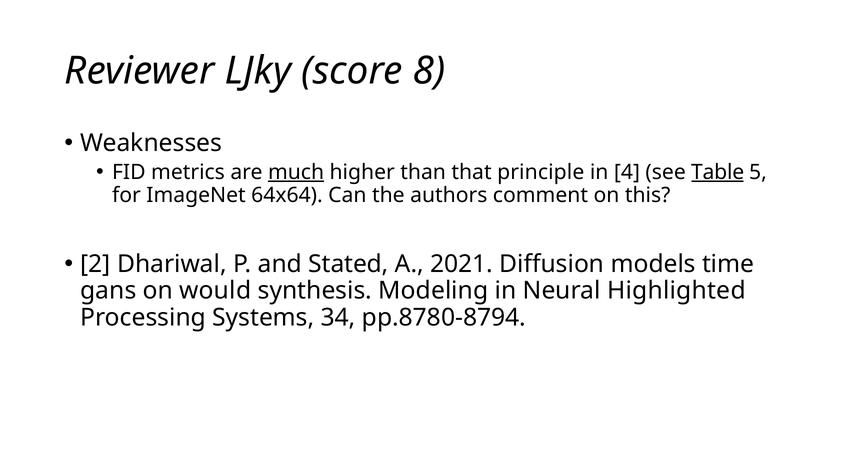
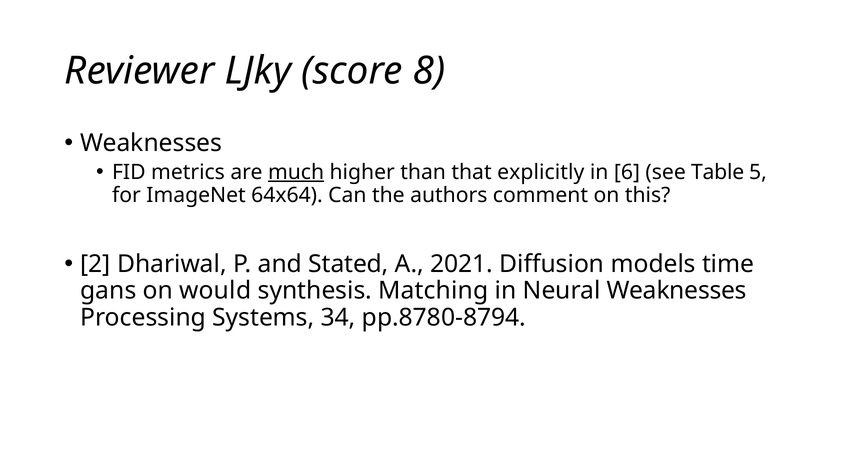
principle: principle -> explicitly (541, 172)
4: 4 -> 6 (627, 172)
Table underline: present -> none (718, 172)
Modeling: Modeling -> Matching (433, 291)
Neural Highlighted: Highlighted -> Weaknesses (677, 291)
